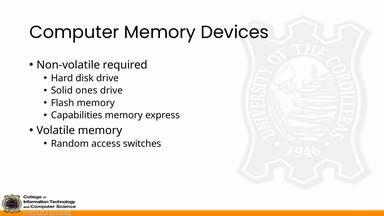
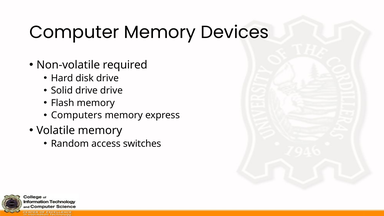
Solid ones: ones -> drive (86, 91)
Capabilities: Capabilities -> Computers (77, 115)
